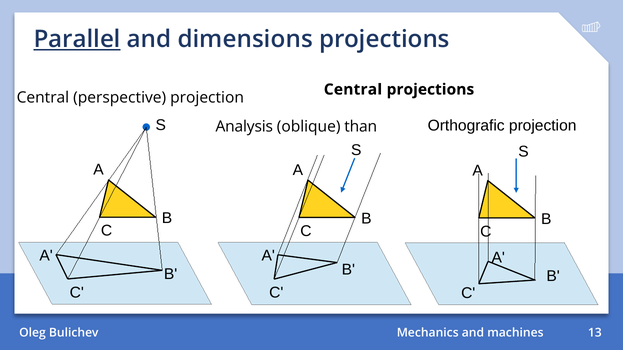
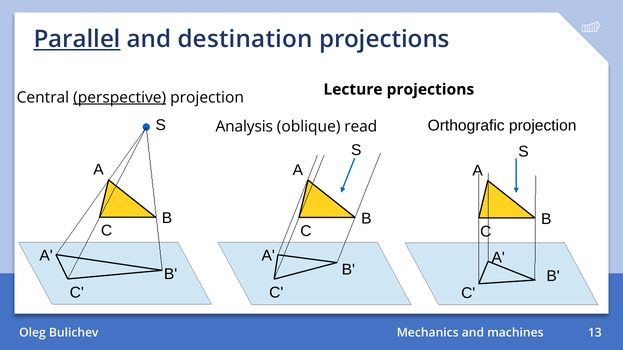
dimensions: dimensions -> destination (245, 39)
Central: Central -> Lecture (353, 90)
perspective underline: none -> present (120, 98)
than: than -> read (361, 127)
